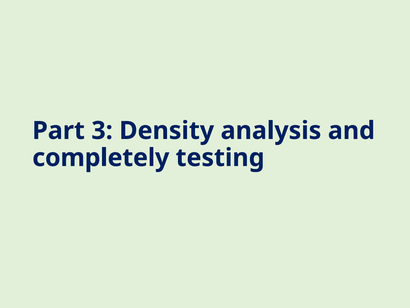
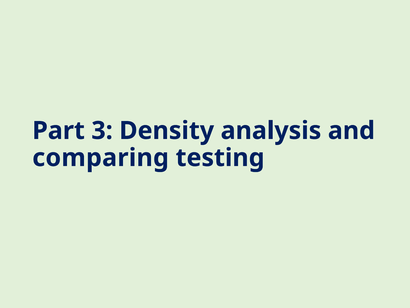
completely: completely -> comparing (101, 158)
